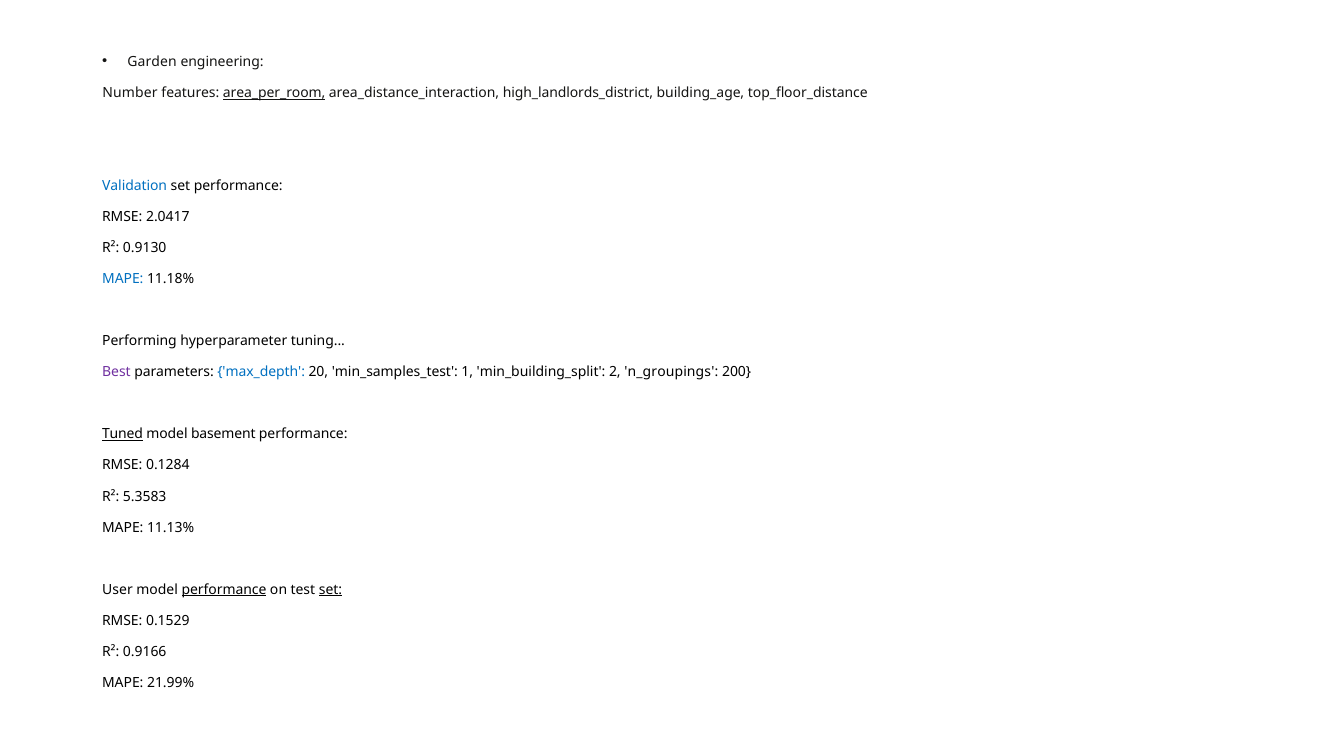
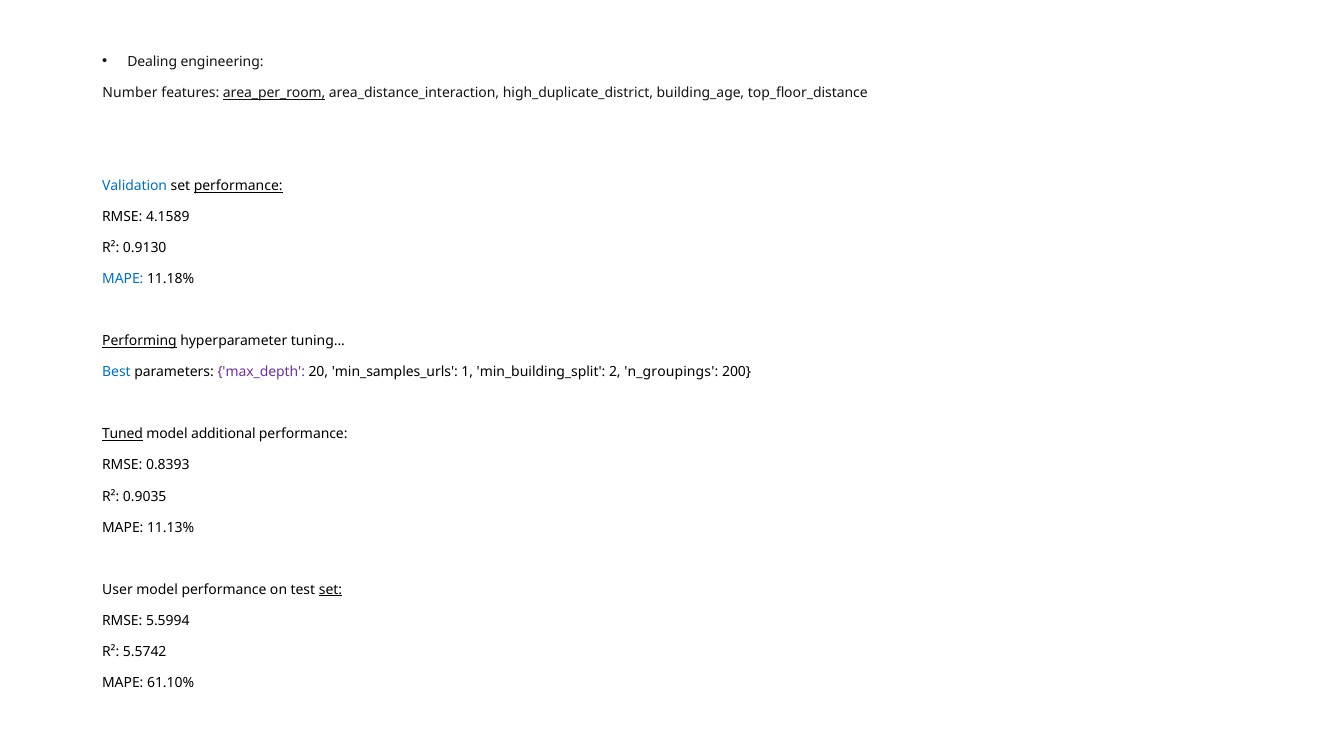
Garden: Garden -> Dealing (152, 62)
high_landlords_district: high_landlords_district -> high_duplicate_district (578, 93)
performance underline: none -> present (238, 186)
2.0417: 2.0417 -> 4.1589 (168, 217)
Performing underline: none -> present (139, 341)
Best colour: purple -> blue (116, 372)
max_depth colour: blue -> purple (261, 372)
min_samples_test: min_samples_test -> min_samples_urls (395, 372)
basement: basement -> additional (223, 434)
0.1284: 0.1284 -> 0.8393 (168, 465)
5.3583: 5.3583 -> 0.9035 (145, 496)
performance underline: present -> none (224, 589)
0.1529: 0.1529 -> 5.5994 (168, 620)
0.9166: 0.9166 -> 5.5742 (145, 651)
21.99%: 21.99% -> 61.10% (171, 682)
